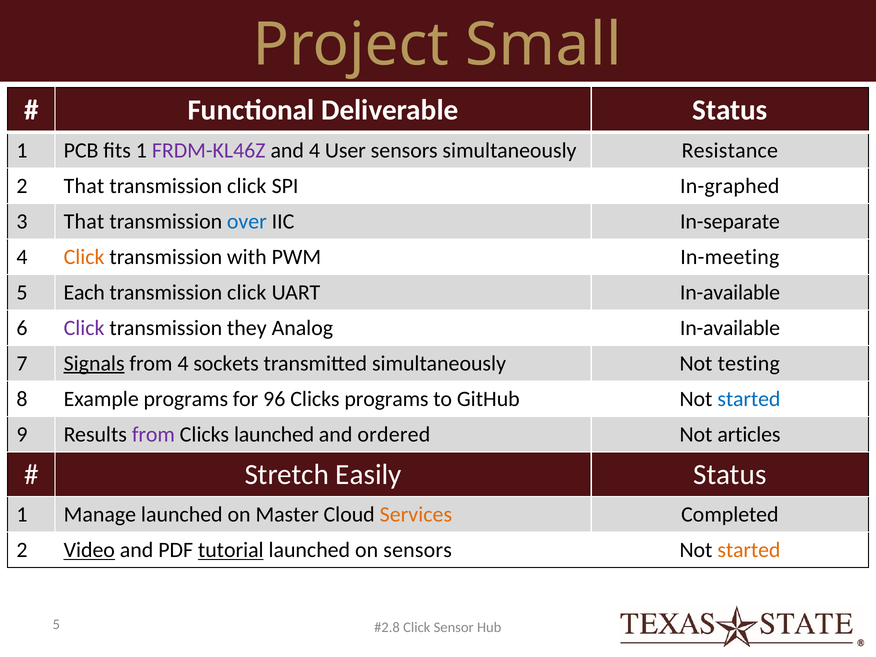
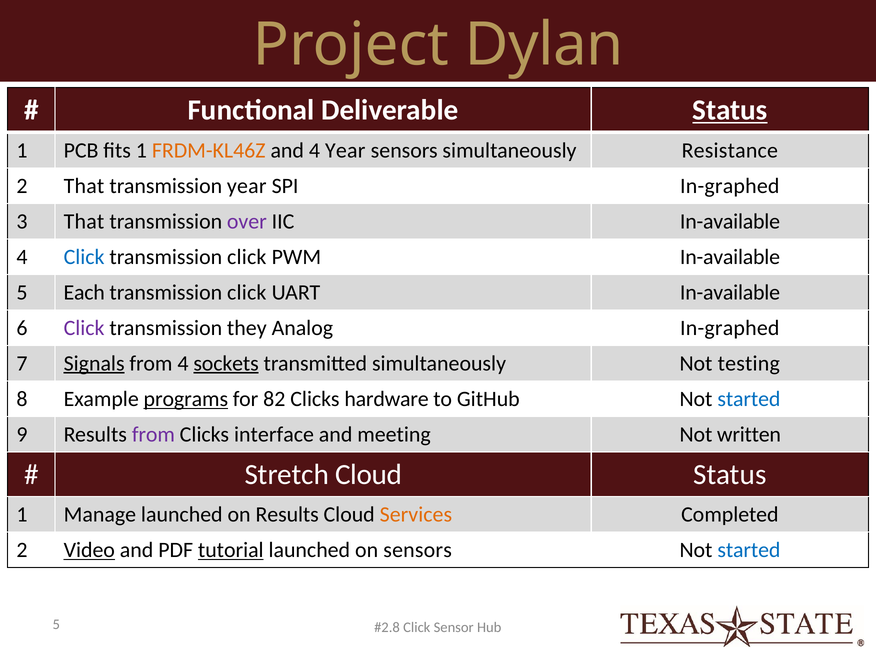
Small: Small -> Dylan (544, 45)
Status underline: none -> present (730, 110)
FRDM-KL46Z colour: purple -> orange (209, 150)
4 User: User -> Year (345, 150)
click: click -> year (247, 186)
over colour: blue -> purple (247, 221)
IIC In-separate: In-separate -> In-available (730, 221)
Click colour: orange -> blue (84, 257)
with: with -> click (247, 257)
PWM In-meeting: In-meeting -> In-available (730, 257)
Analog In-available: In-available -> In-graphed (730, 328)
sockets underline: none -> present (226, 363)
programs underline: none -> present (186, 399)
96: 96 -> 82 (274, 399)
Clicks programs: programs -> hardware (387, 399)
Clicks launched: launched -> interface (274, 435)
ordered: ordered -> meeting (394, 435)
articles: articles -> written (749, 435)
Stretch Easily: Easily -> Cloud (369, 475)
on Master: Master -> Results (287, 514)
started colour: orange -> blue (749, 550)
